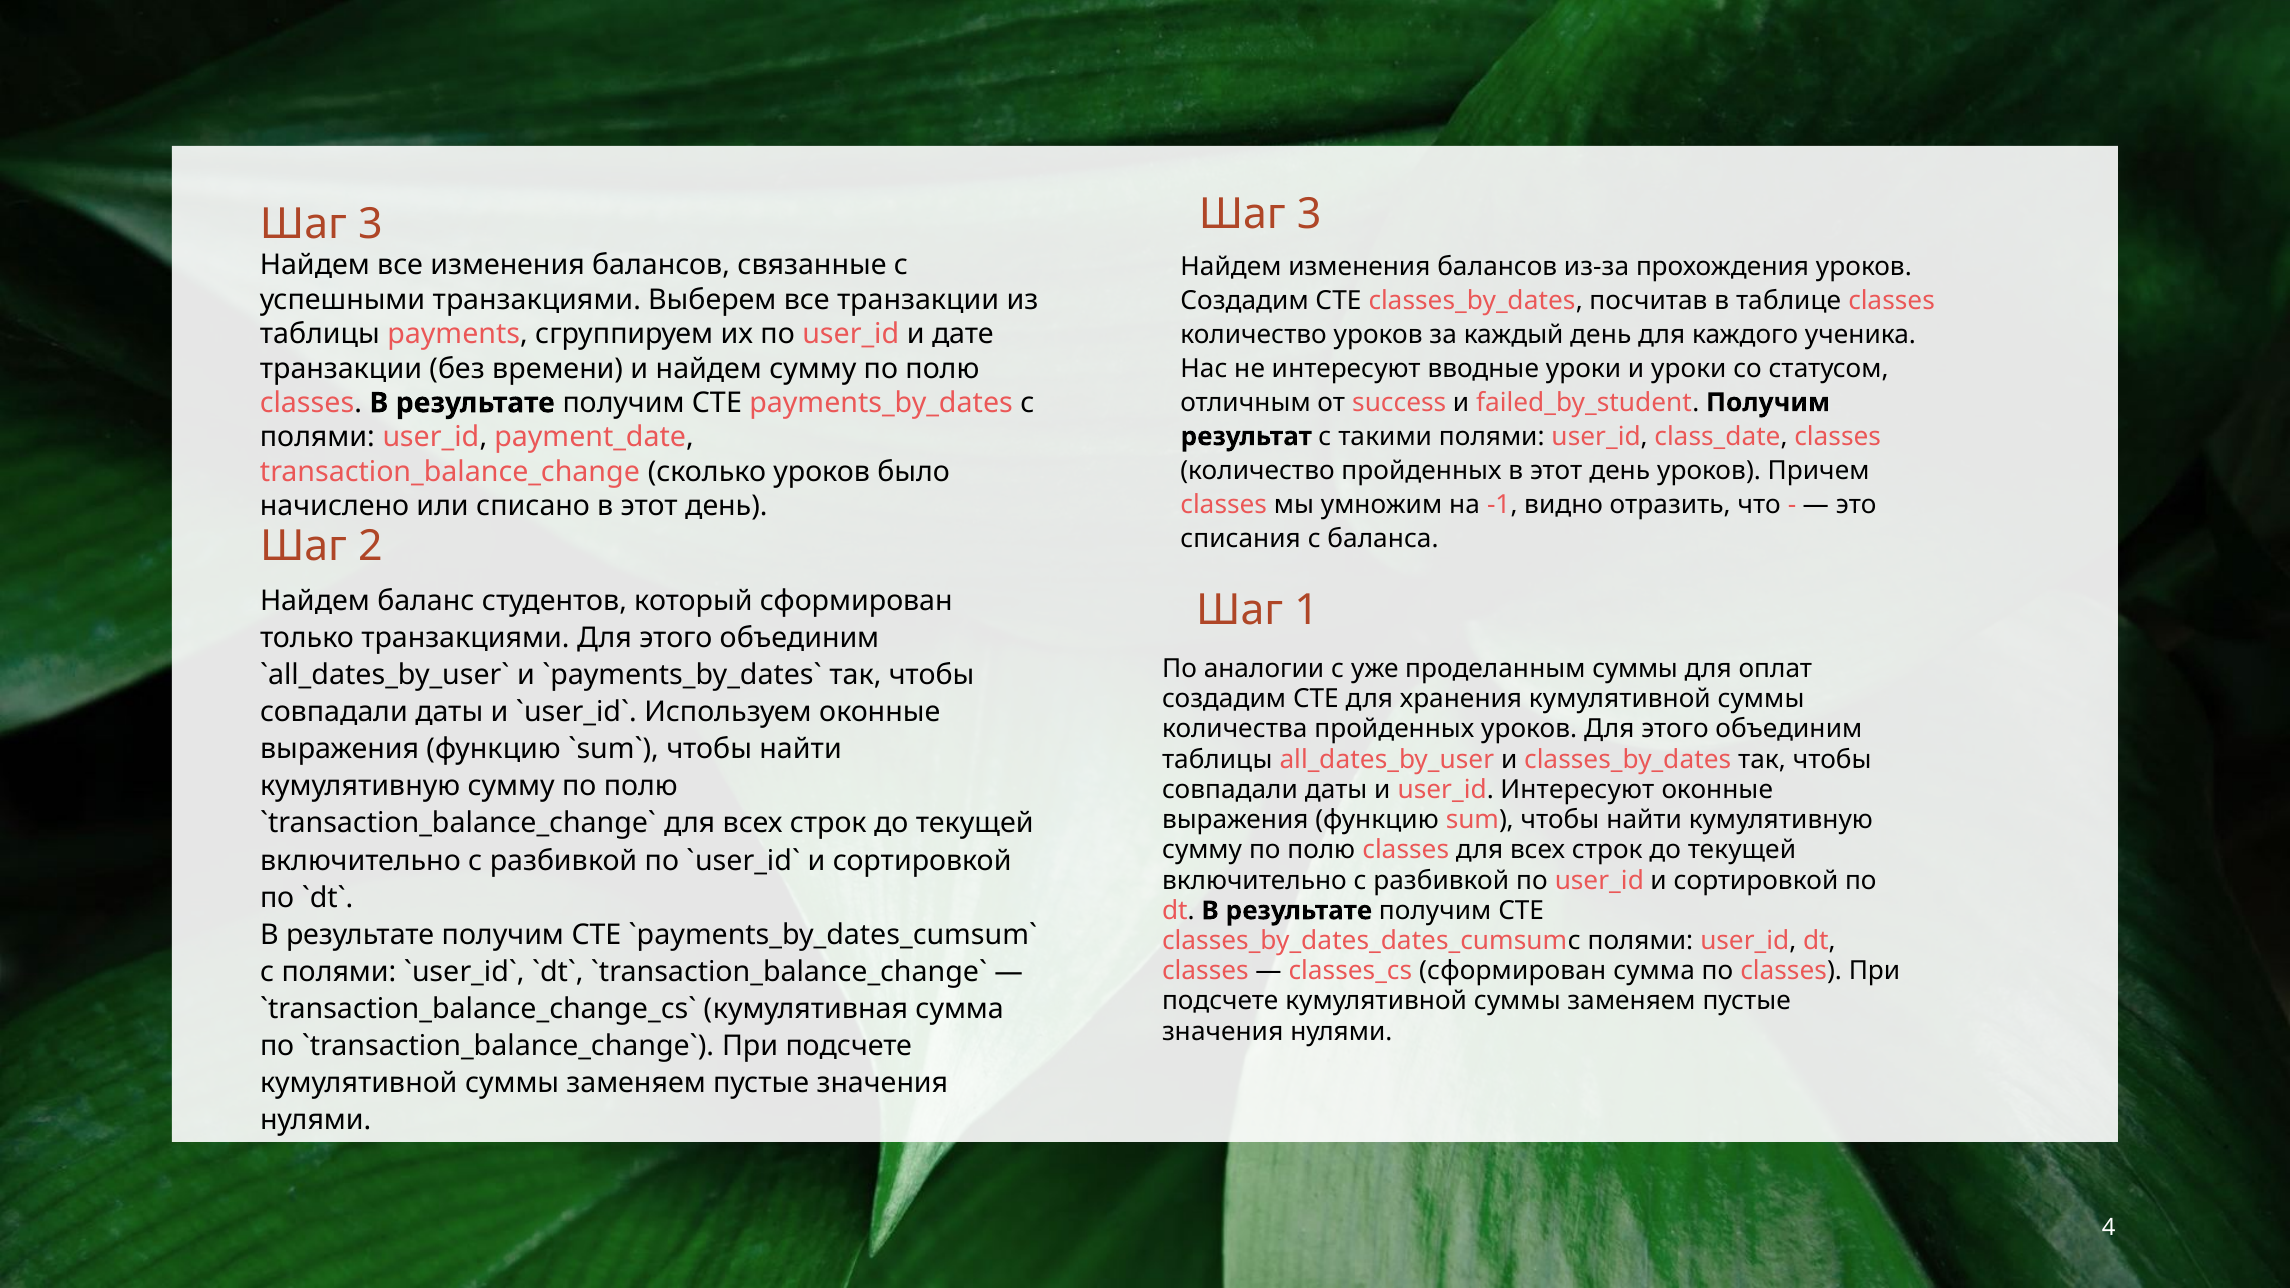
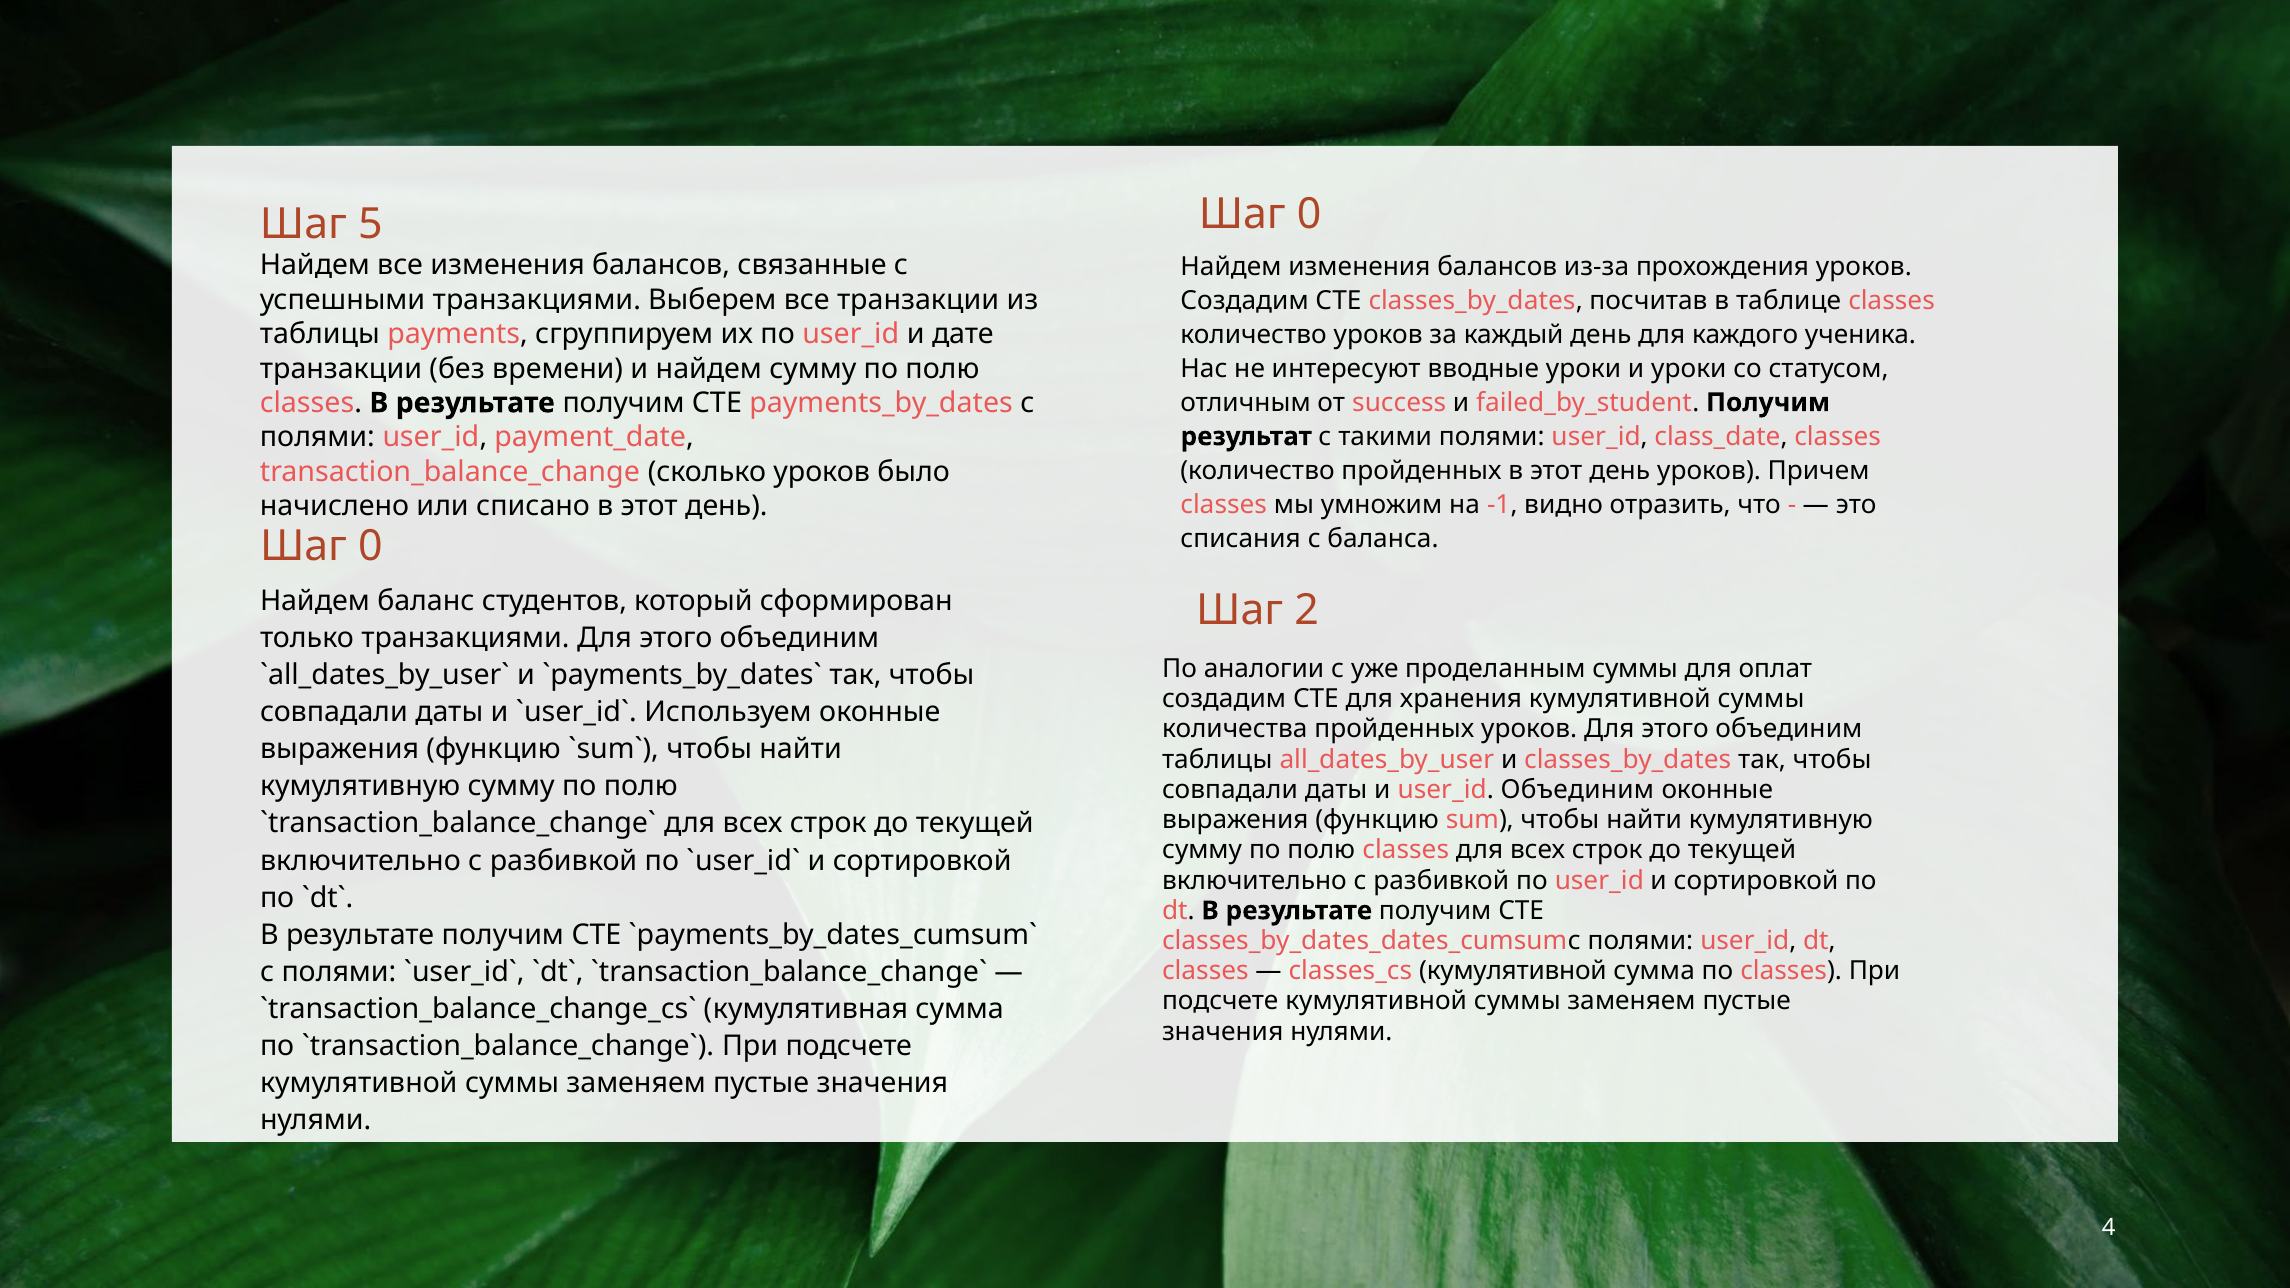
3: 3 -> 0 (1309, 214)
3: 3 -> 5 (370, 225)
2: 2 -> 0 (370, 547)
1: 1 -> 2 (1307, 610)
user_id Интересуют: Интересуют -> Объединим (1577, 790)
classes_cs сформирован: сформирован -> кумулятивной (1513, 971)
